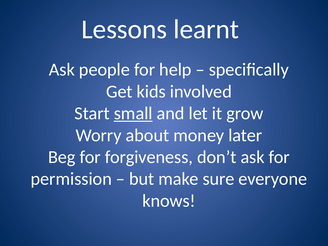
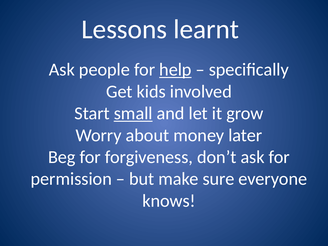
help underline: none -> present (175, 70)
